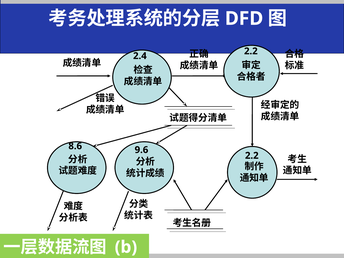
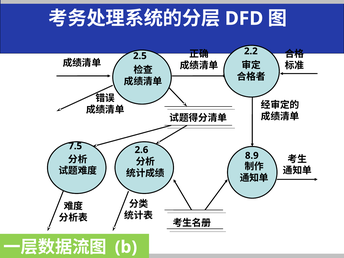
2.4: 2.4 -> 2.5 (140, 56)
8.6: 8.6 -> 7.5 (75, 146)
9.6: 9.6 -> 2.6 (141, 150)
2.2: 2.2 -> 8.9 (252, 156)
